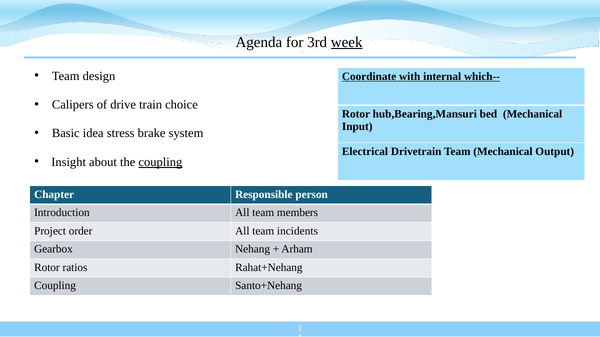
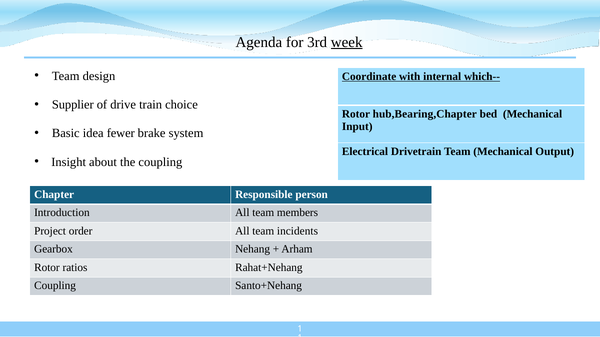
Calipers: Calipers -> Supplier (73, 105)
hub,Bearing,Mansuri: hub,Bearing,Mansuri -> hub,Bearing,Chapter (425, 114)
stress: stress -> fewer (121, 134)
coupling underline: present -> none (160, 162)
